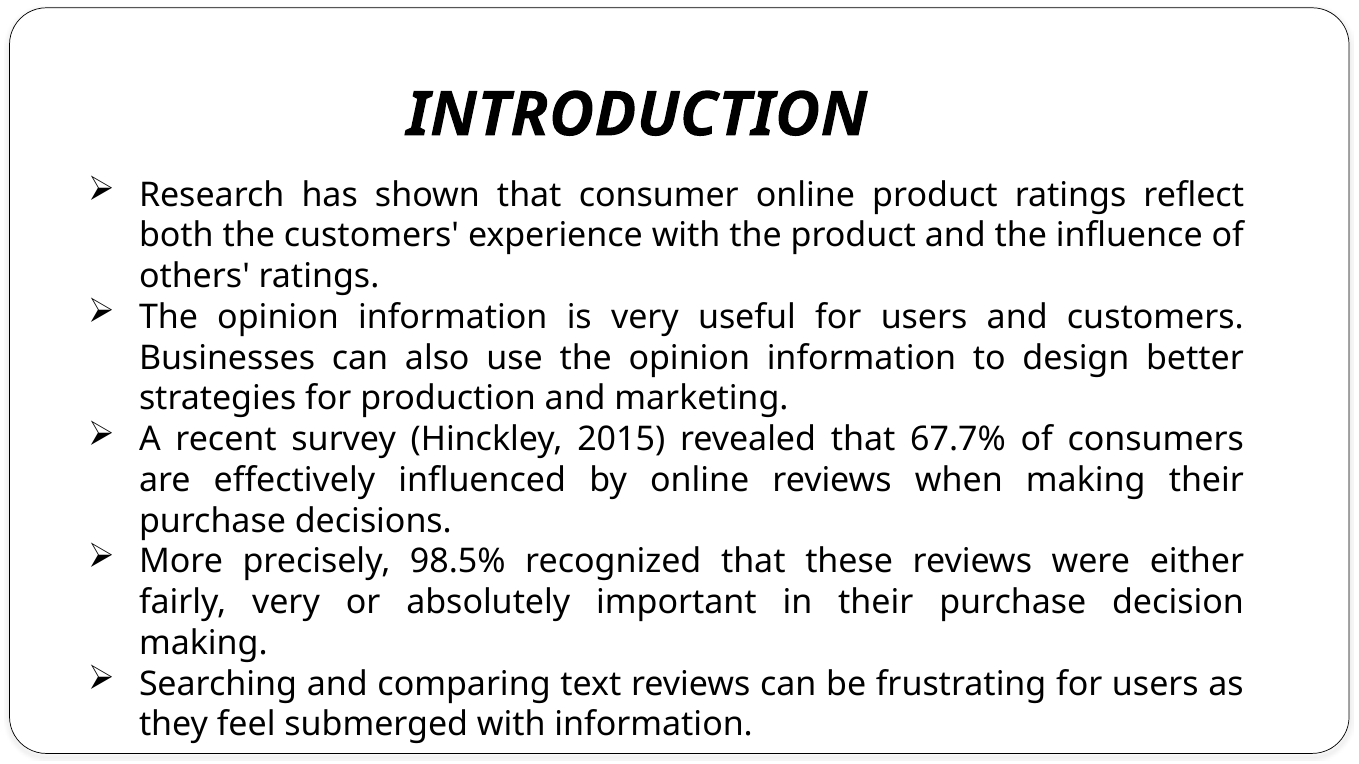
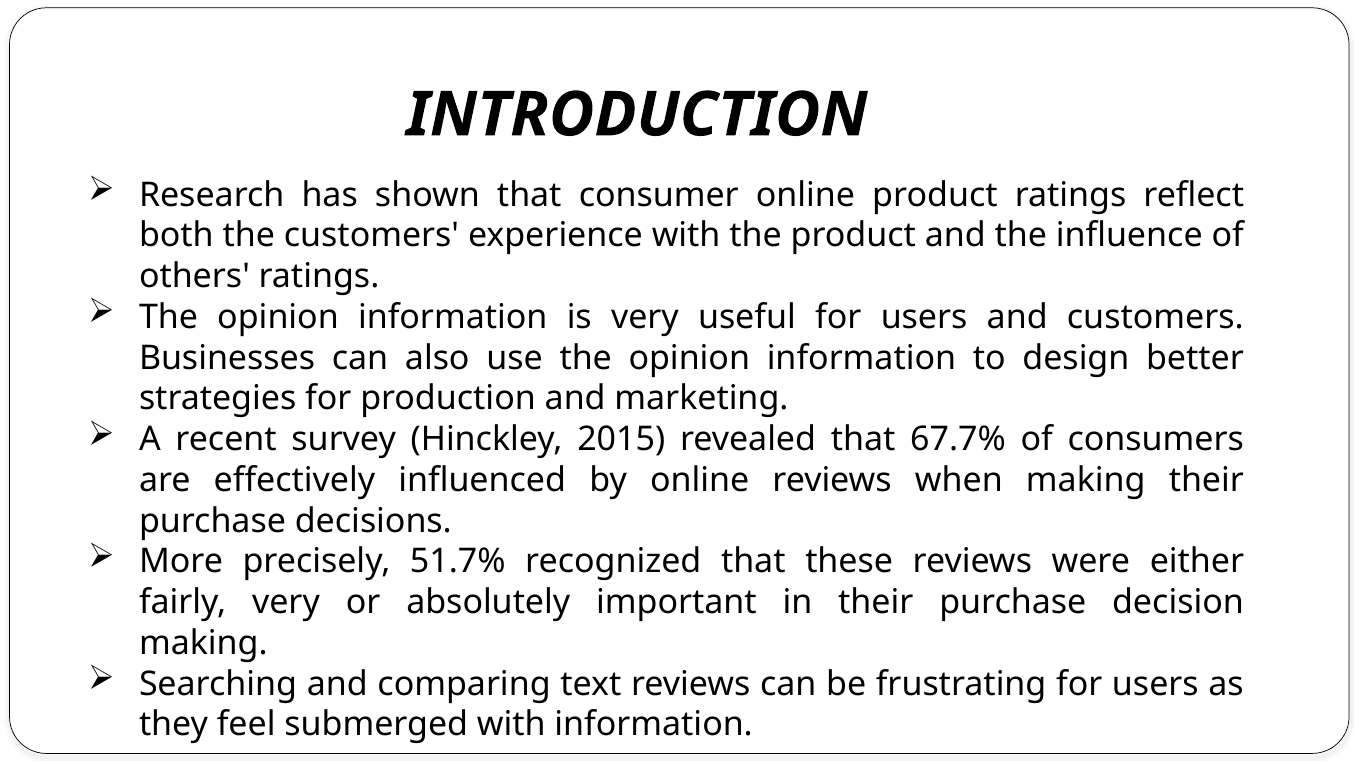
98.5%: 98.5% -> 51.7% (458, 562)
